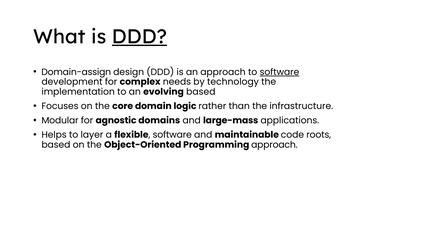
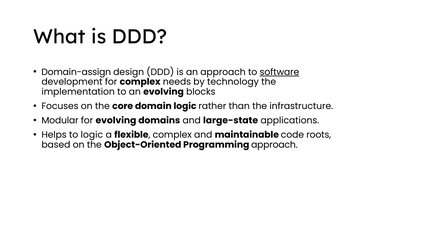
DDD underline: present -> none (139, 37)
evolving based: based -> blocks (201, 92)
for agnostic: agnostic -> evolving (116, 120)
large-mass: large-mass -> large-state (231, 120)
to layer: layer -> logic (92, 135)
flexible software: software -> complex (172, 135)
